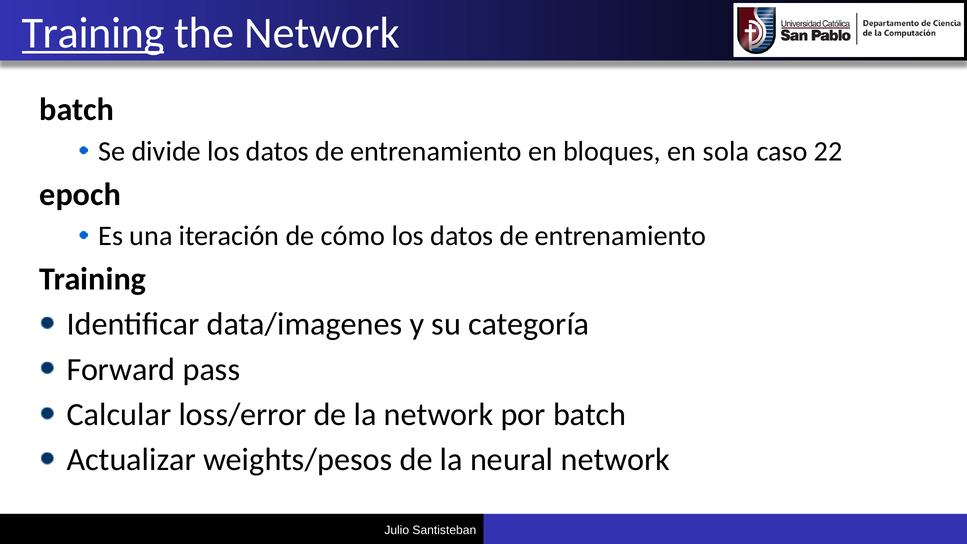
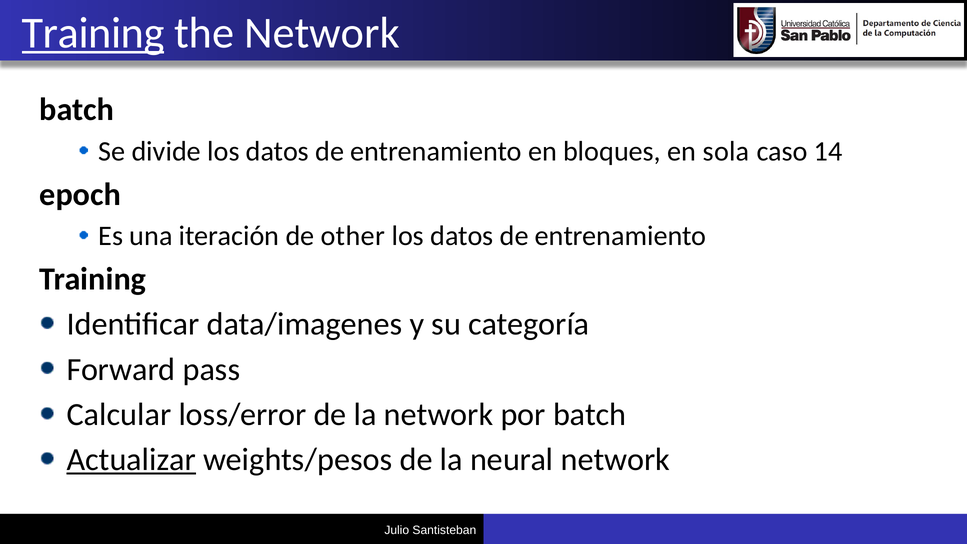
22: 22 -> 14 (828, 151)
cómo: cómo -> other (353, 236)
Actualizar underline: none -> present (131, 460)
